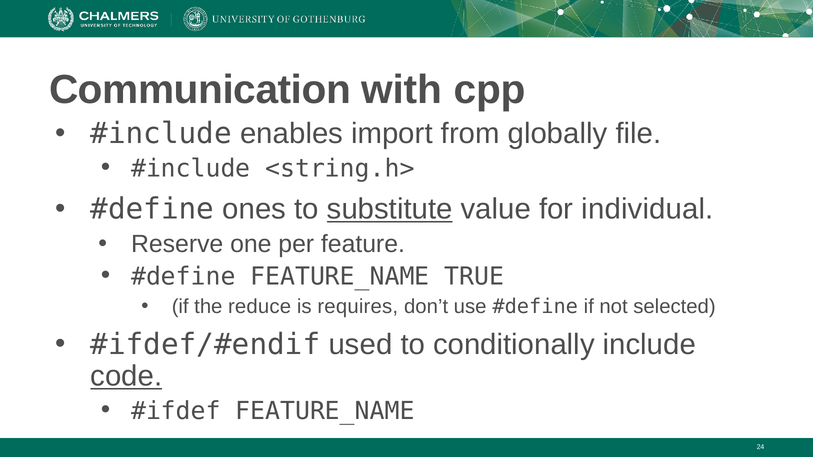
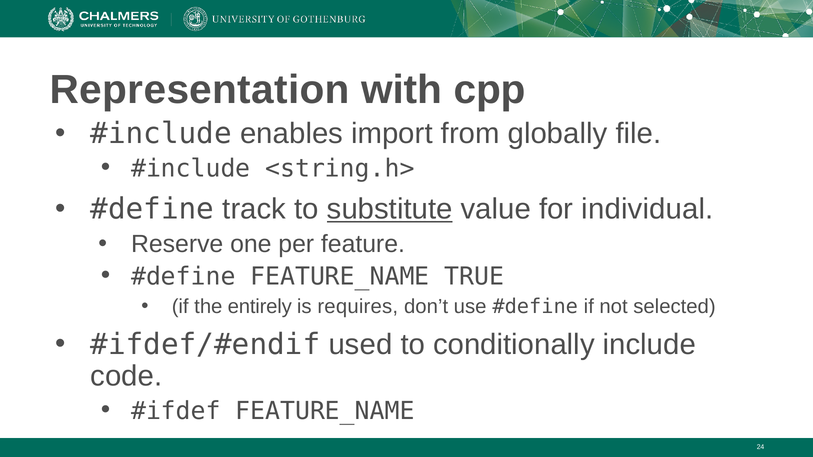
Communication: Communication -> Representation (200, 90)
ones: ones -> track (254, 209)
reduce: reduce -> entirely (260, 307)
code underline: present -> none (126, 376)
